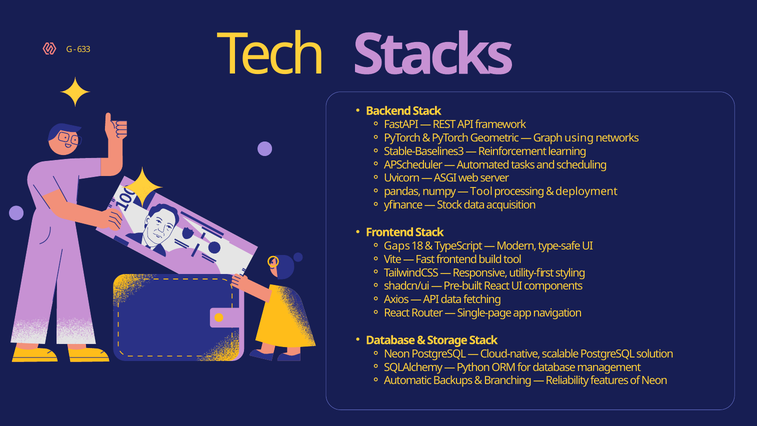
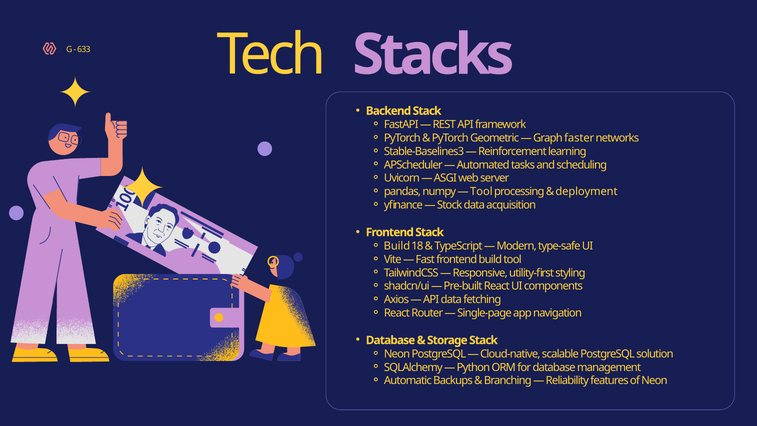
using: using -> faster (579, 138)
Gaps: Gaps -> Build (397, 246)
